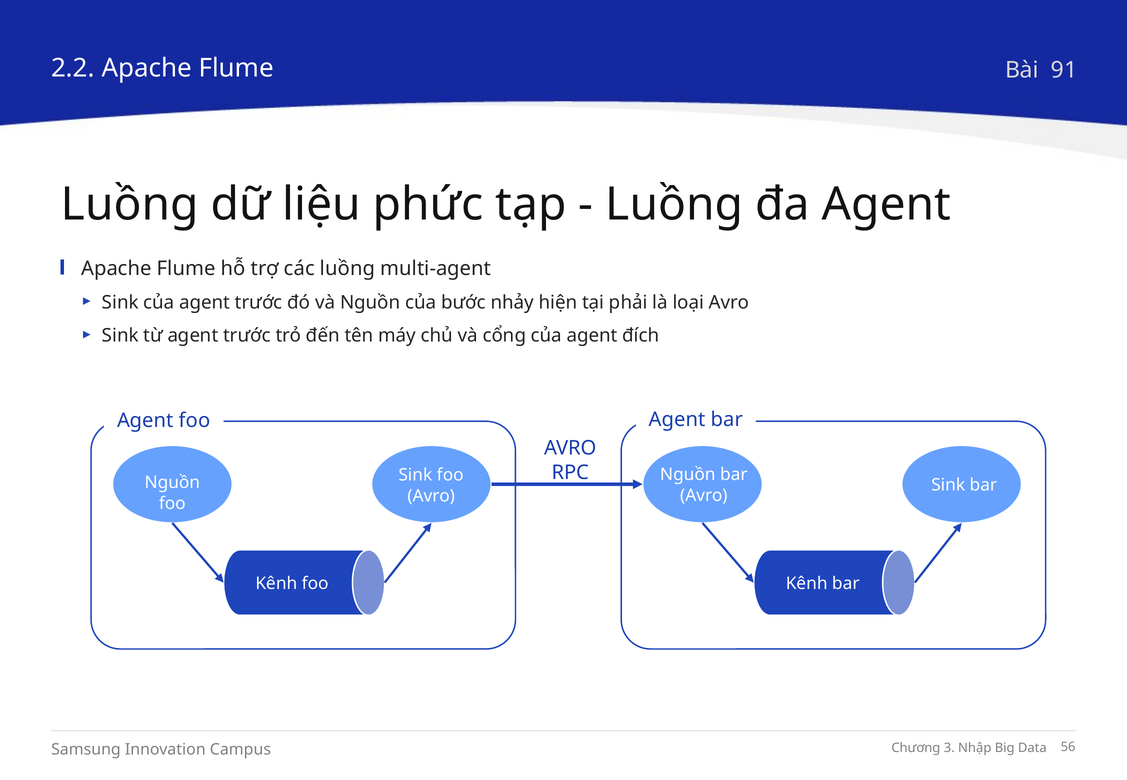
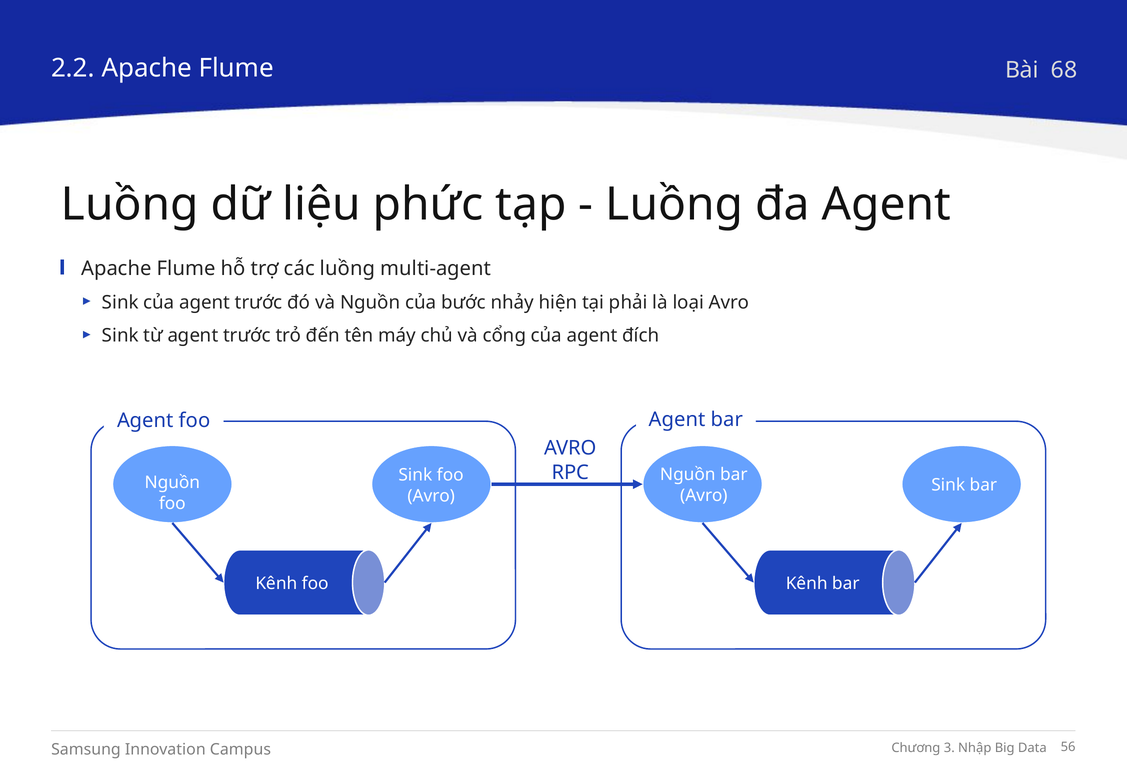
91: 91 -> 68 (1064, 70)
